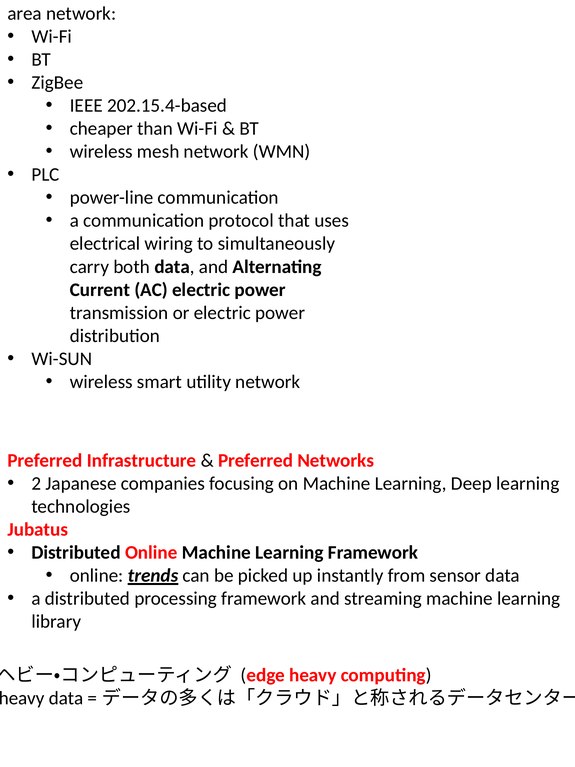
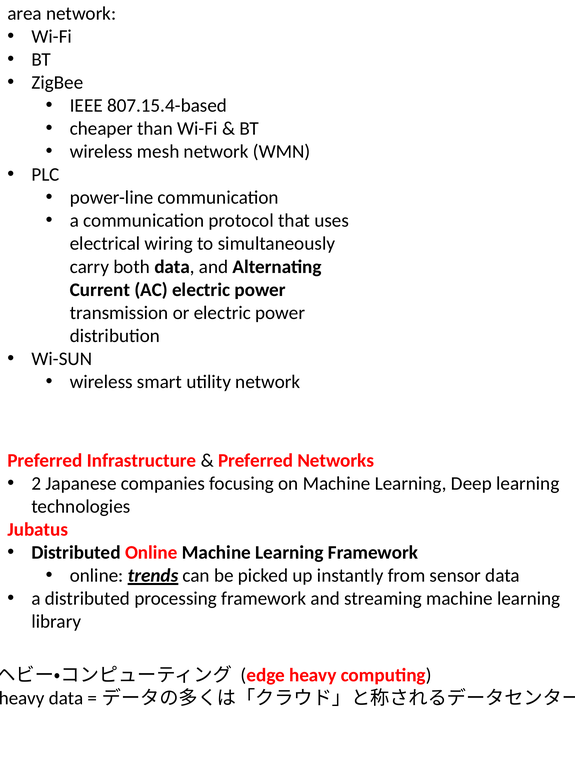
202.15.4-based: 202.15.4-based -> 807.15.4-based (167, 106)
